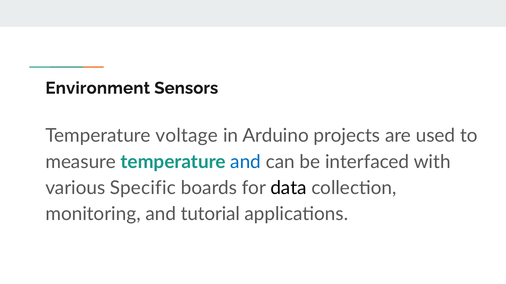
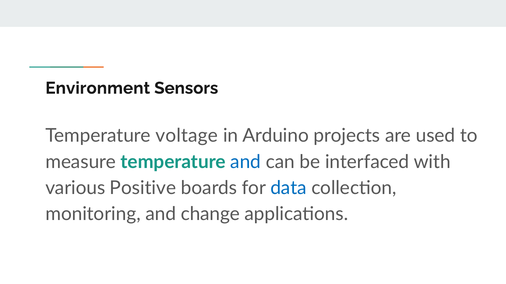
Specific: Specific -> Positive (143, 188)
data colour: black -> blue (288, 188)
tutorial: tutorial -> change (210, 215)
